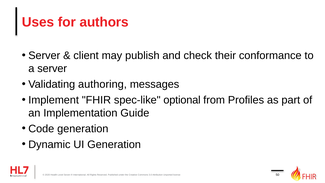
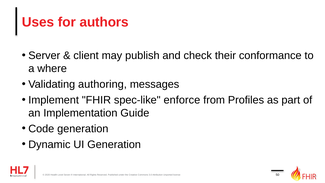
a server: server -> where (52, 68)
optional: optional -> enforce (182, 100)
